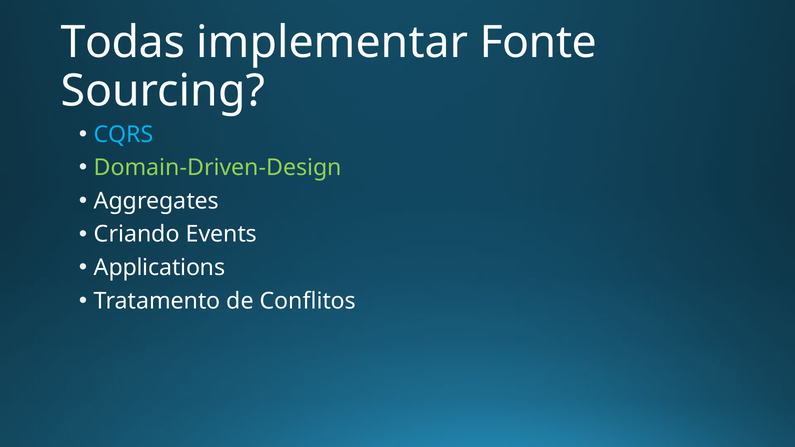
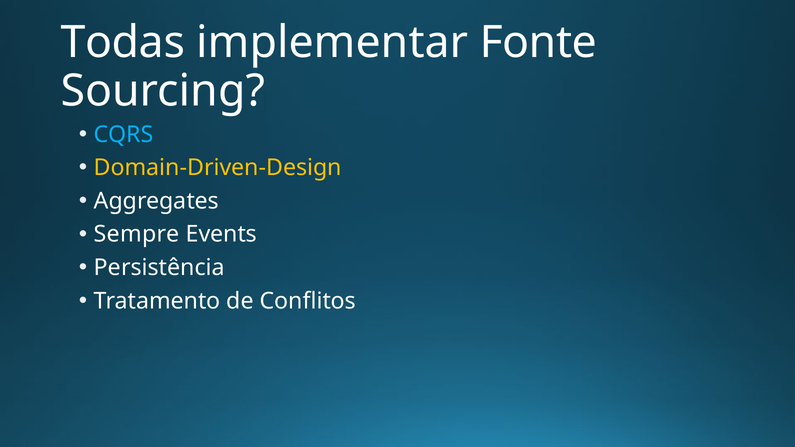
Domain-Driven-Design colour: light green -> yellow (218, 168)
Criando: Criando -> Sempre (137, 234)
Applications: Applications -> Persistência (159, 268)
